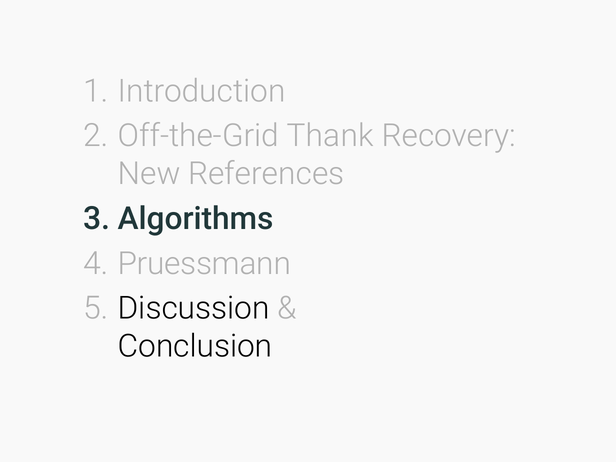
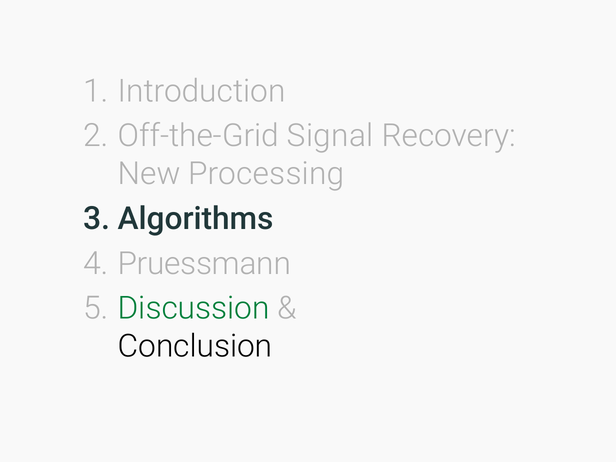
Thank: Thank -> Signal (330, 136)
References: References -> Processing (266, 174)
Discussion colour: black -> green (194, 308)
